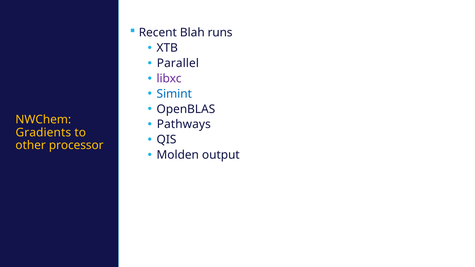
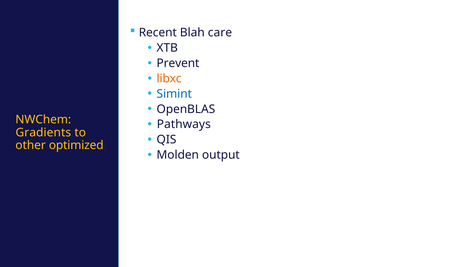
runs: runs -> care (220, 33)
Parallel: Parallel -> Prevent (178, 63)
libxc colour: purple -> orange (169, 79)
processor: processor -> optimized (76, 145)
